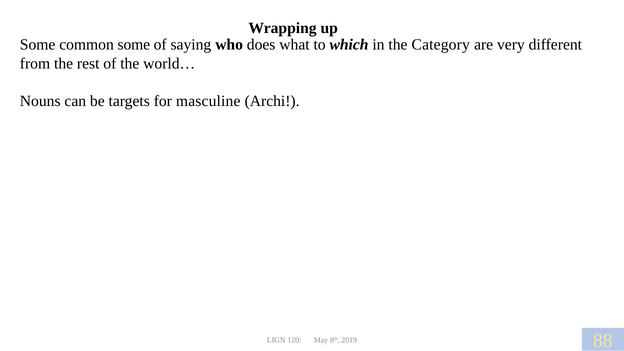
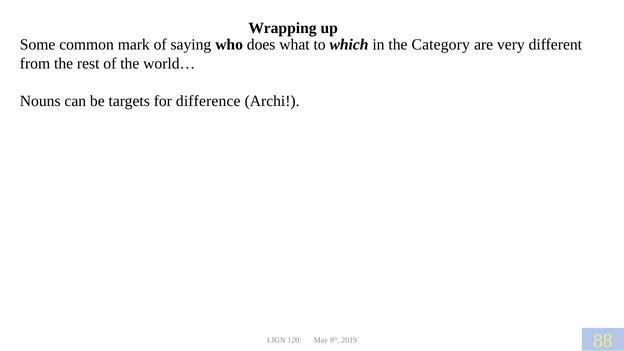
common some: some -> mark (134, 45)
masculine: masculine -> difference (208, 101)
